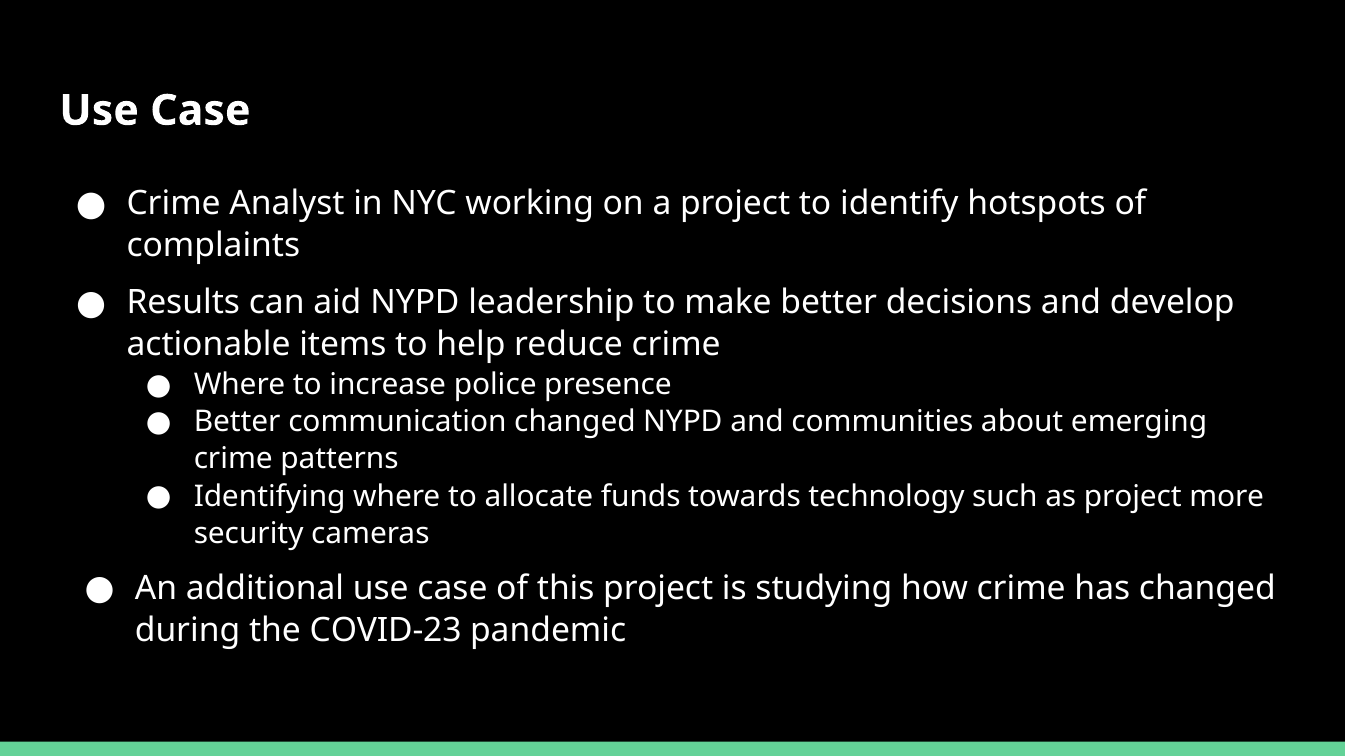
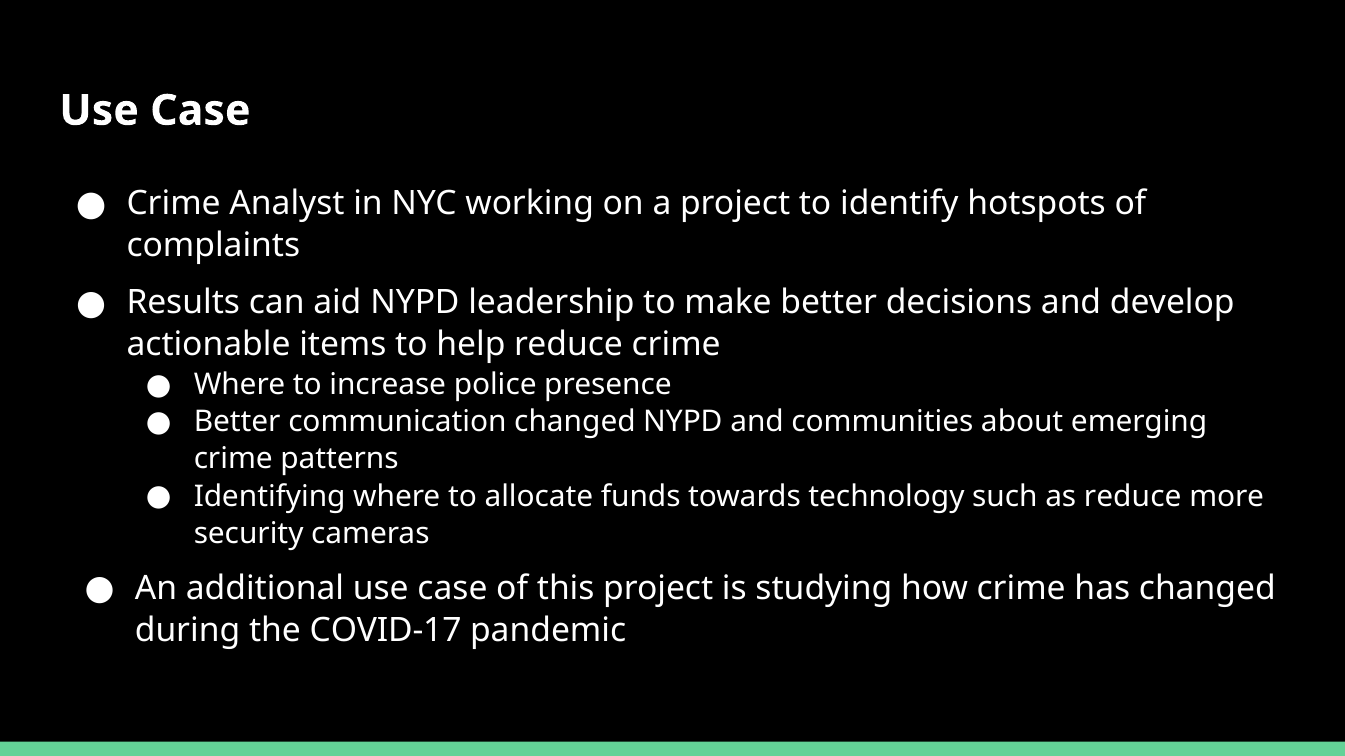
as project: project -> reduce (1133, 497)
COVID-23: COVID-23 -> COVID-17 (386, 630)
